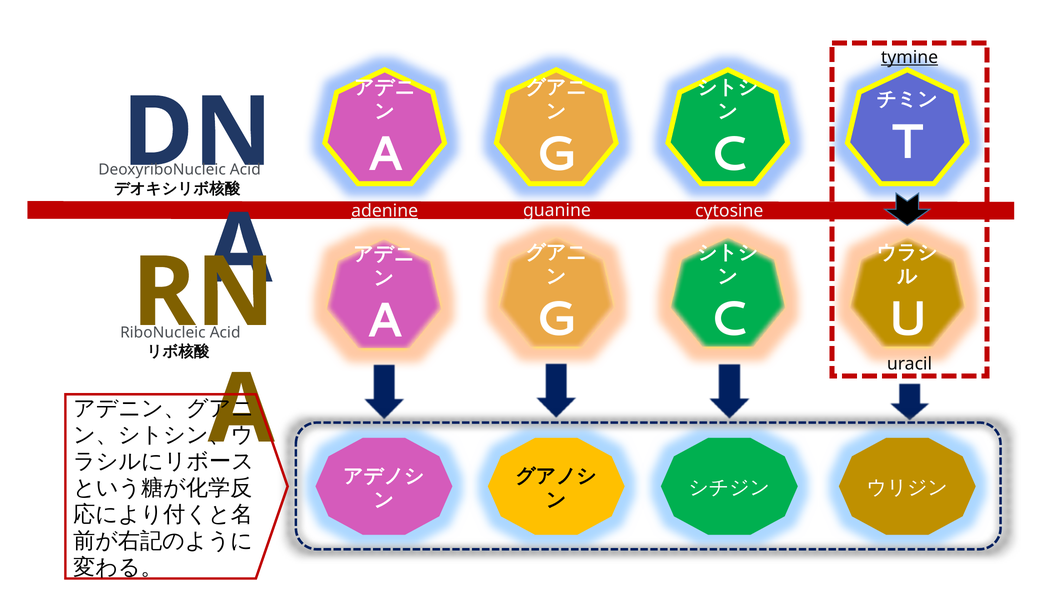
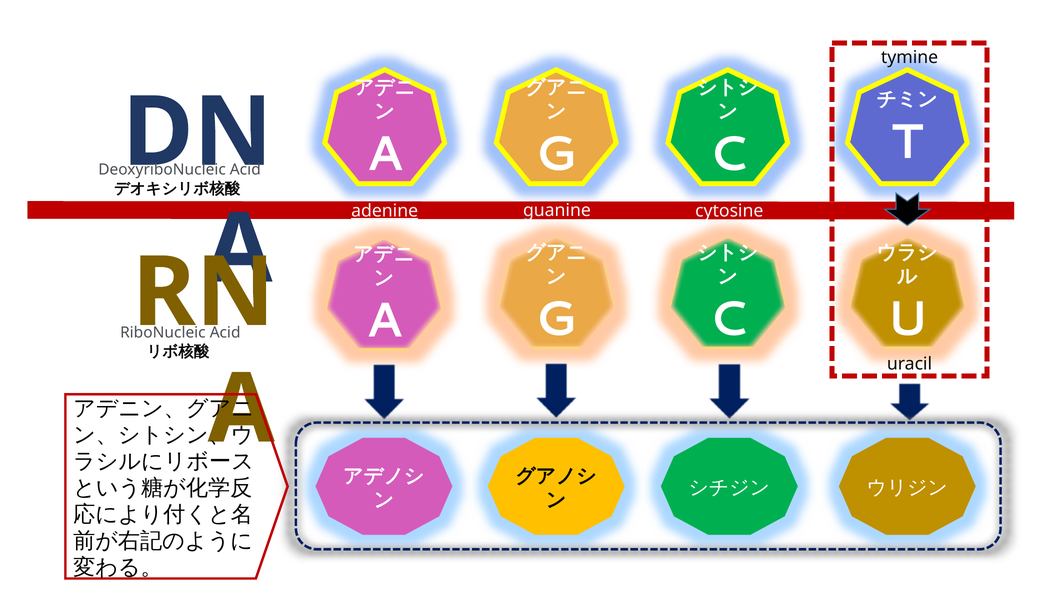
tymine underline: present -> none (910, 57)
